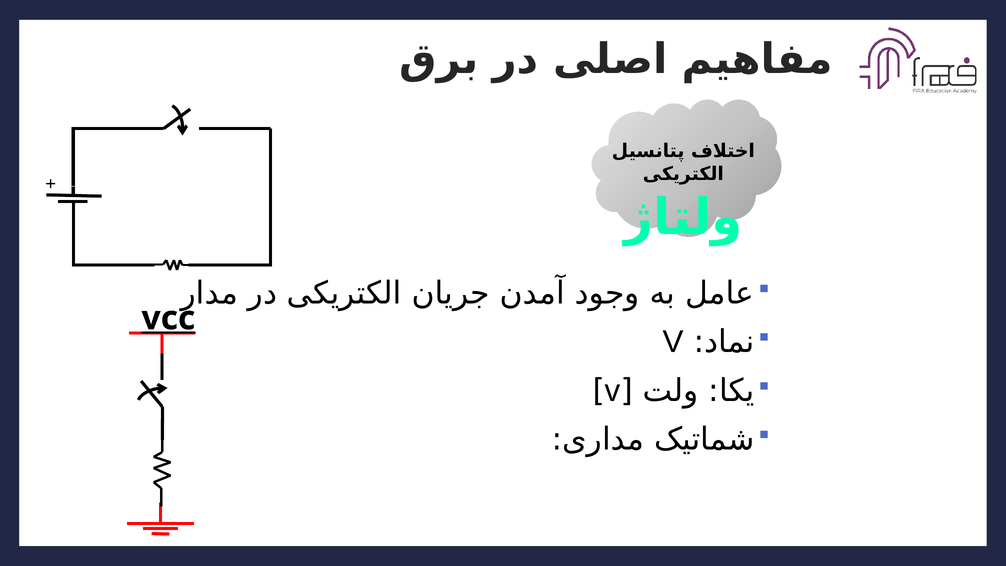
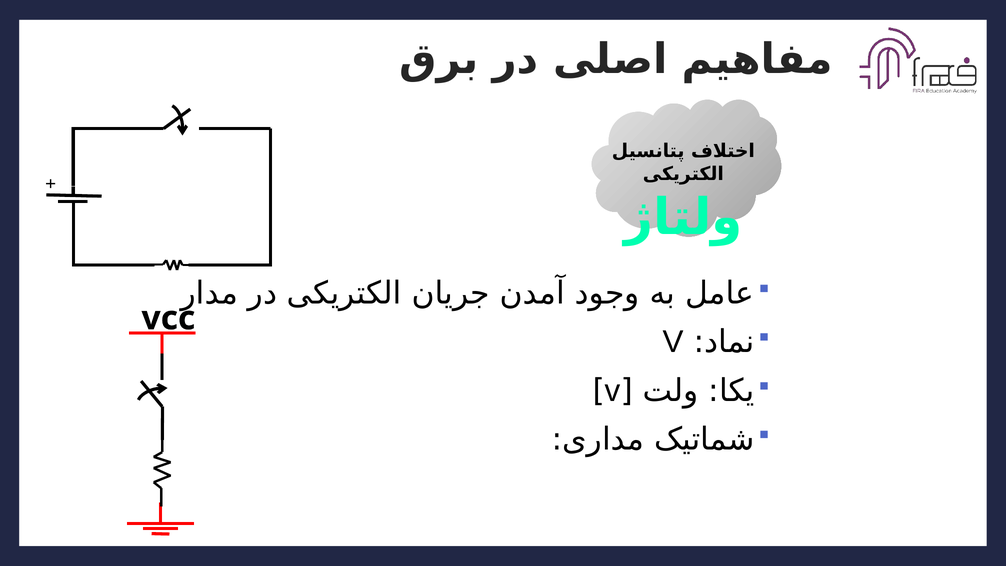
vcc underline: present -> none (168, 318)
